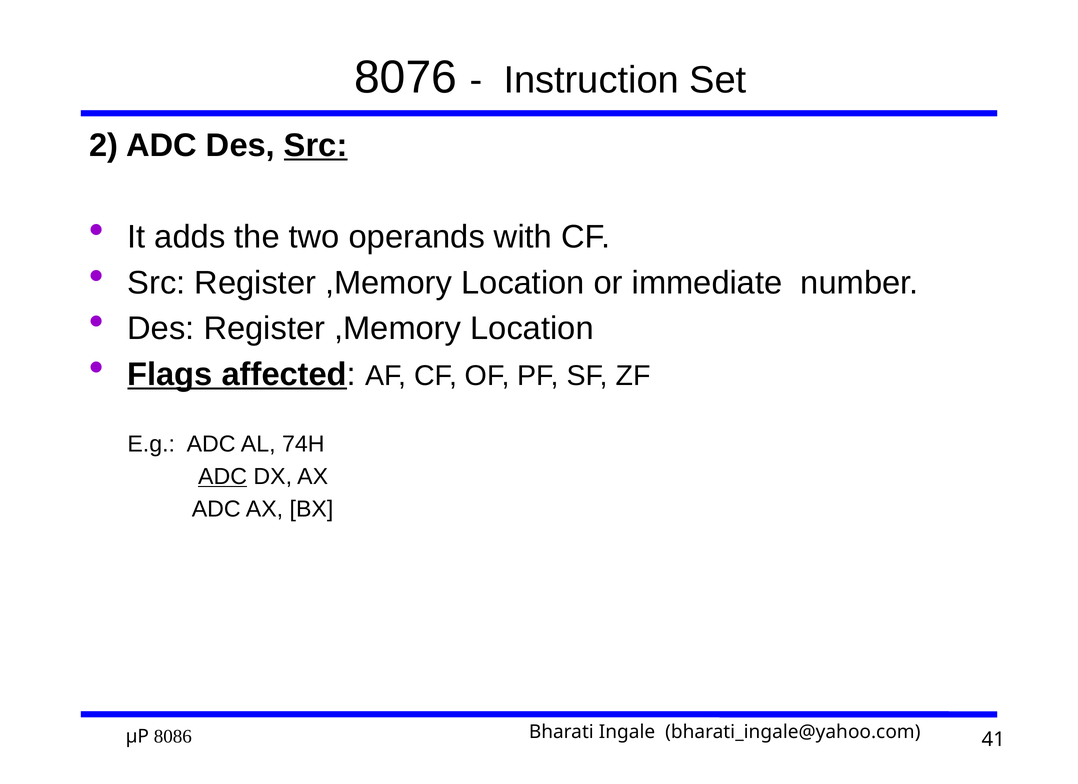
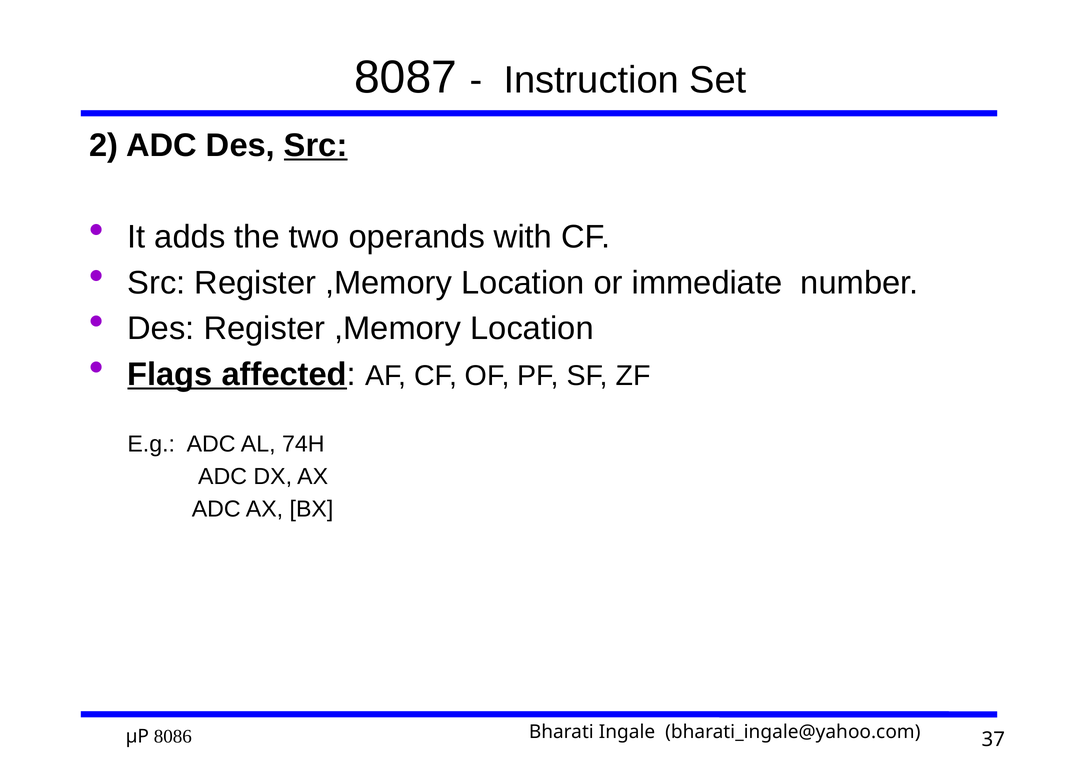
8076: 8076 -> 8087 (406, 77)
ADC underline: present -> none (223, 477)
41: 41 -> 37 (993, 740)
